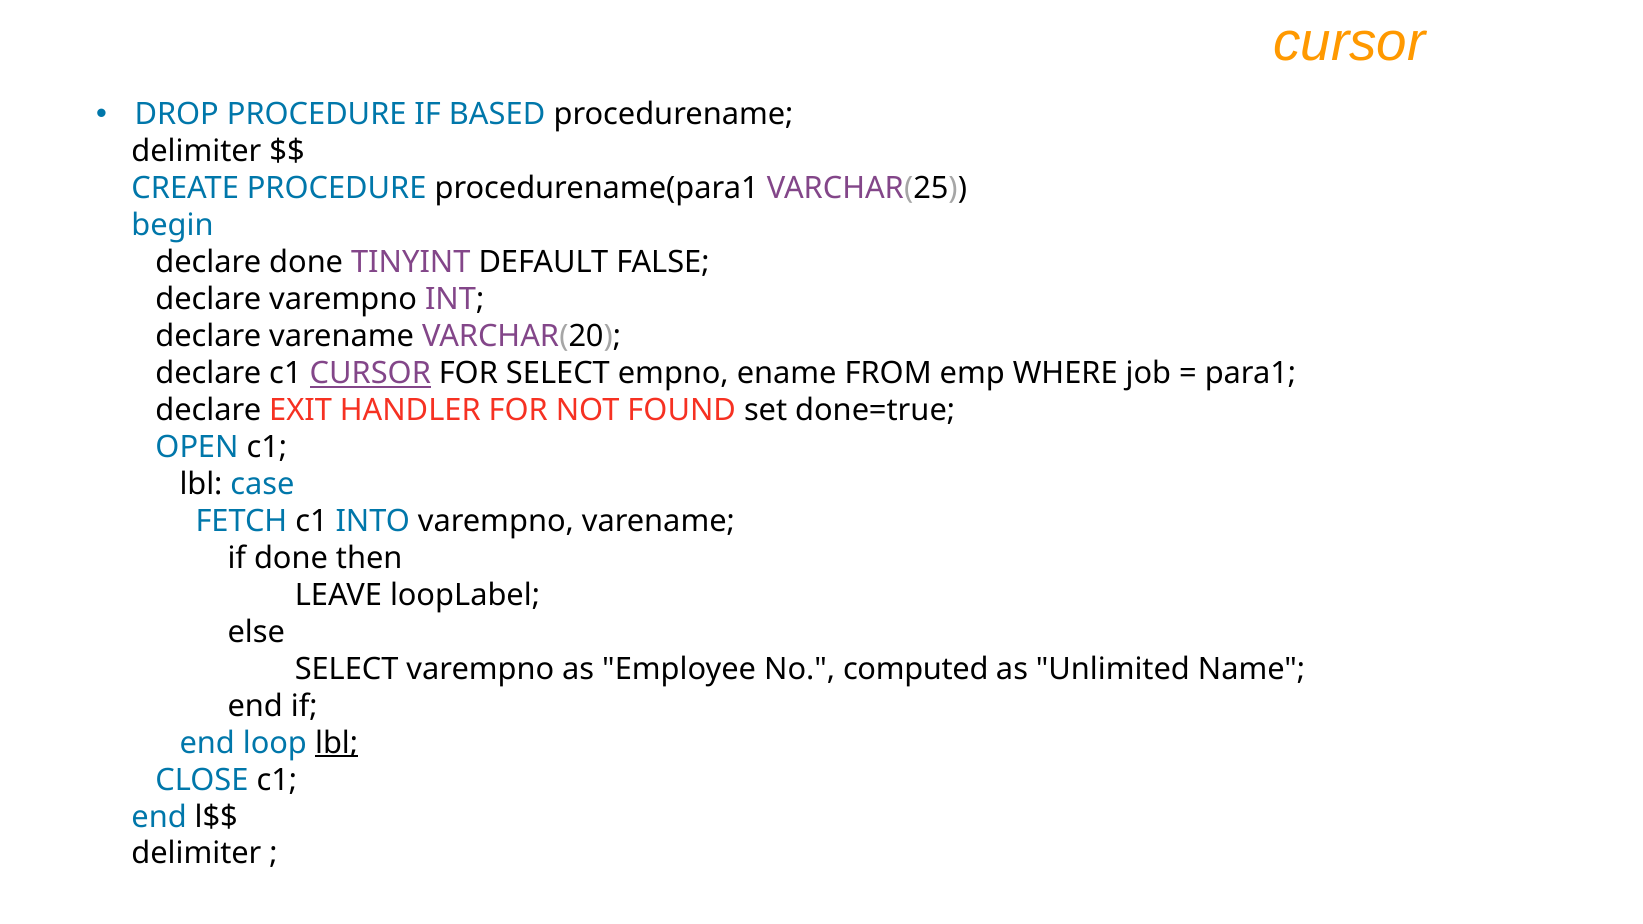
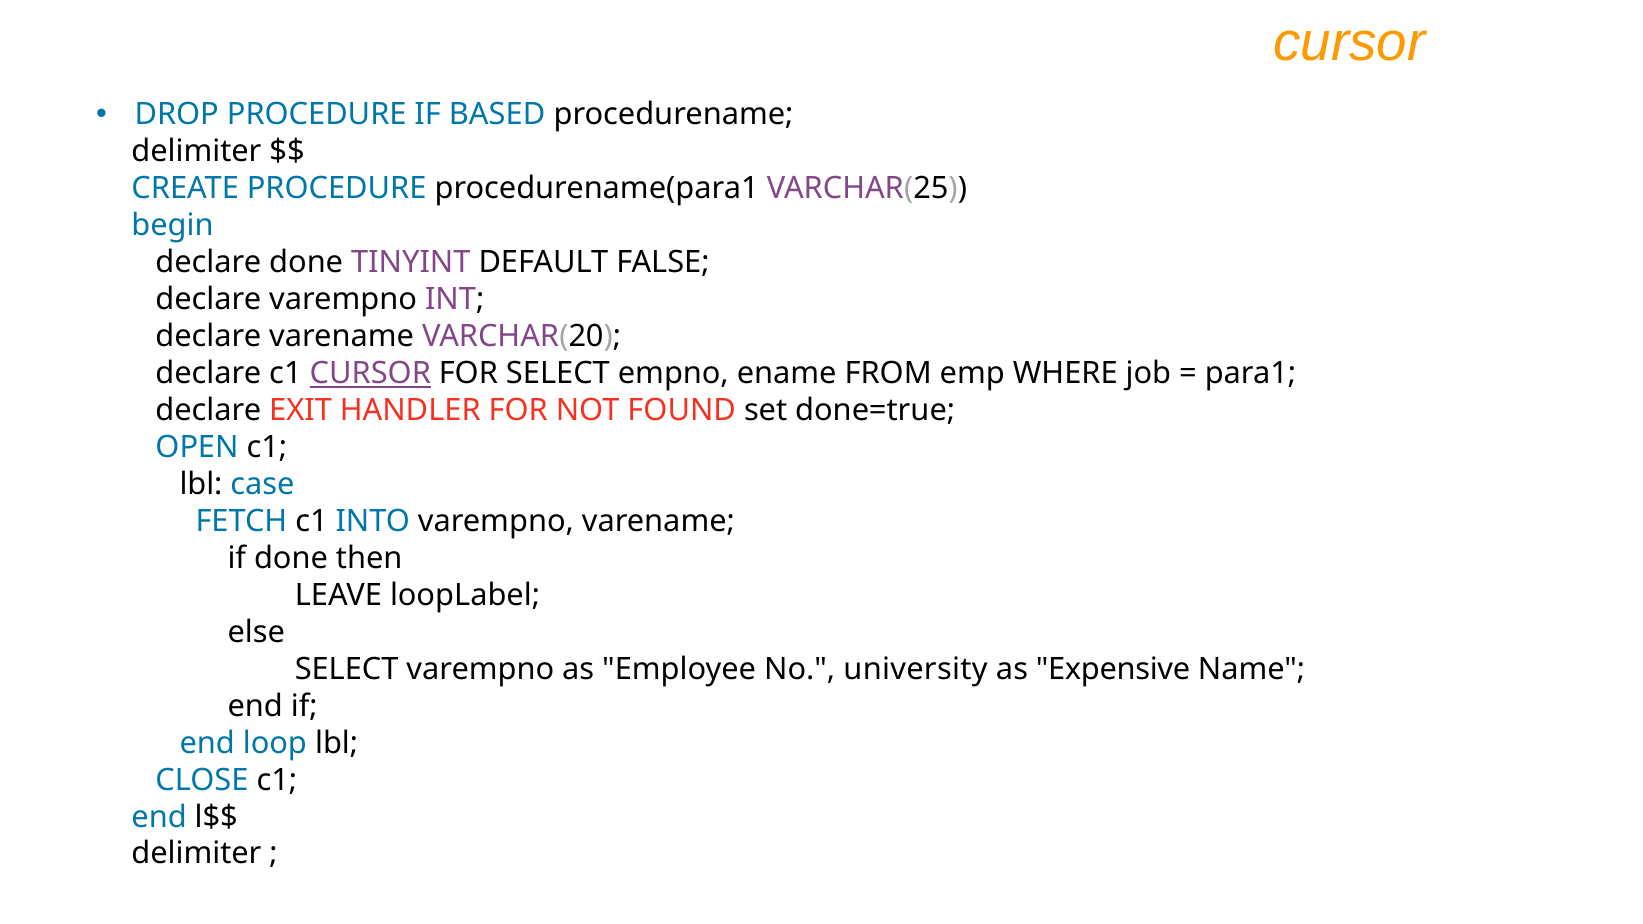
computed: computed -> university (915, 669)
Unlimited: Unlimited -> Expensive (1113, 669)
lbl underline: present -> none (337, 743)
